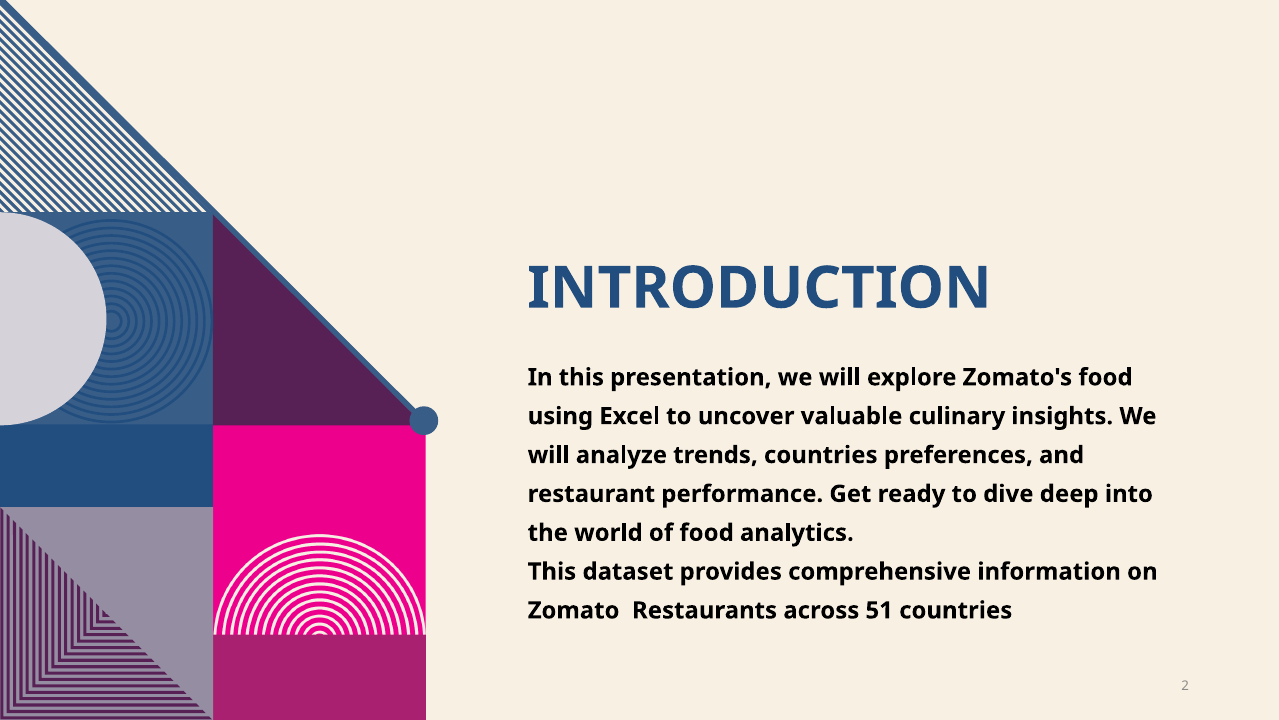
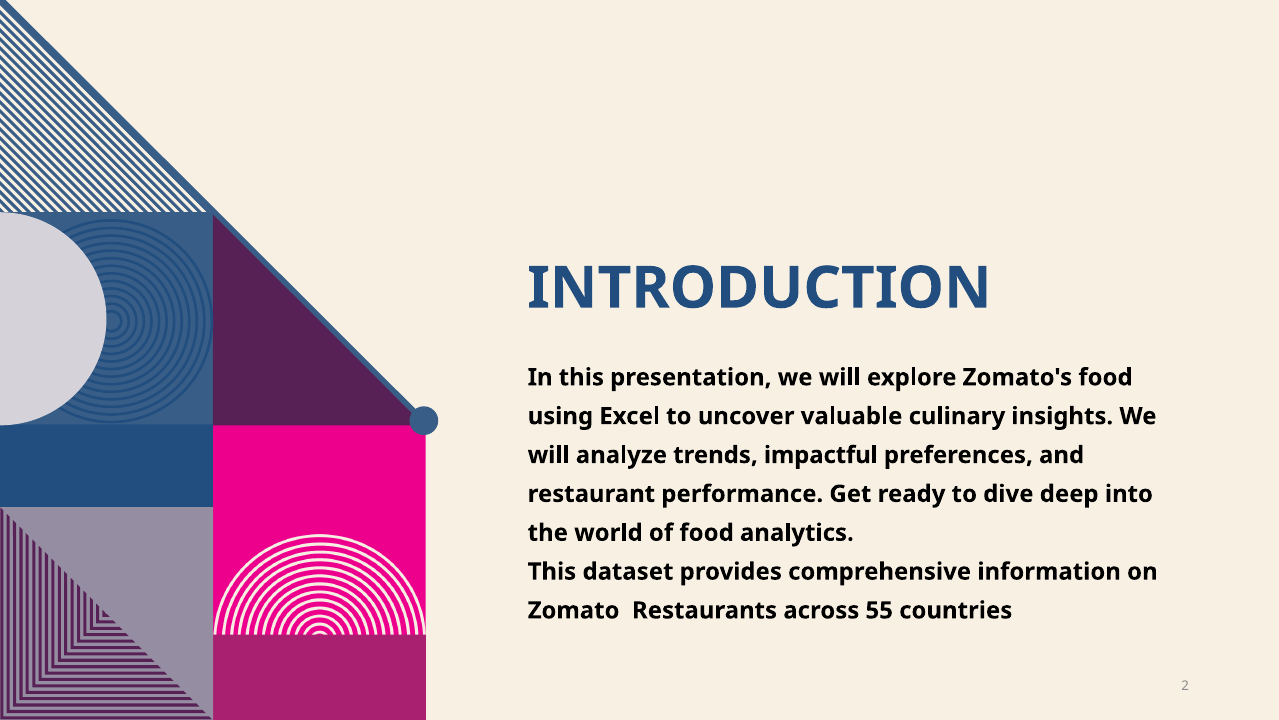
trends countries: countries -> impactful (821, 455)
51: 51 -> 55 (879, 610)
